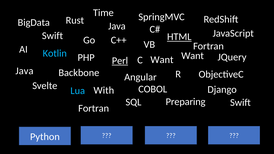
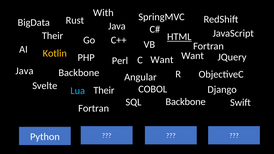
Time: Time -> With (103, 13)
Swift: Swift -> Their (53, 36)
Kotlin colour: light blue -> yellow (55, 53)
Perl underline: present -> none (120, 61)
With: With -> Their (104, 90)
SQL Preparing: Preparing -> Backbone (186, 102)
